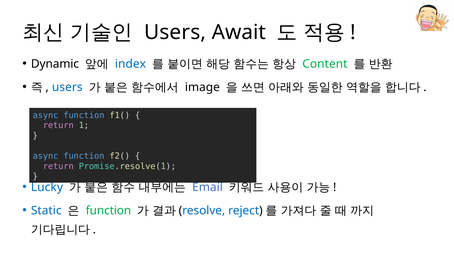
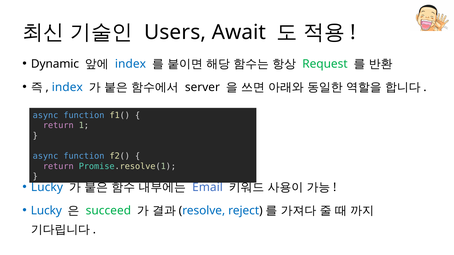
Content: Content -> Request (325, 64)
users: users -> index (67, 87)
image: image -> server (202, 87)
Static: Static -> Lucky (46, 211)
function: function -> succeed (108, 211)
